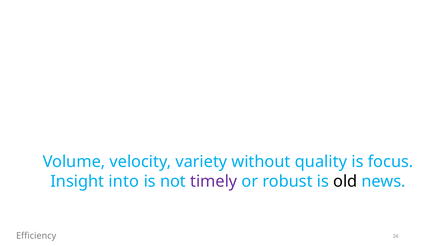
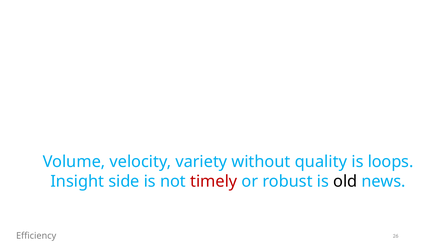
focus: focus -> loops (391, 161)
into: into -> side (124, 181)
timely colour: purple -> red (214, 181)
